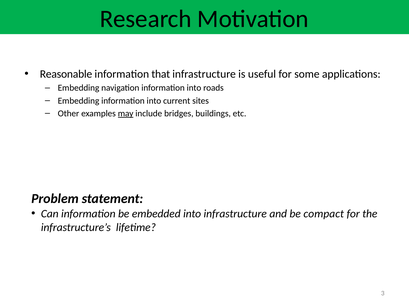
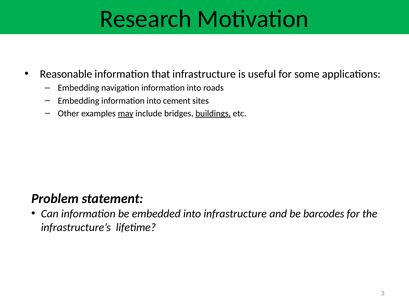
current: current -> cement (177, 101)
buildings underline: none -> present (213, 113)
compact: compact -> barcodes (324, 213)
